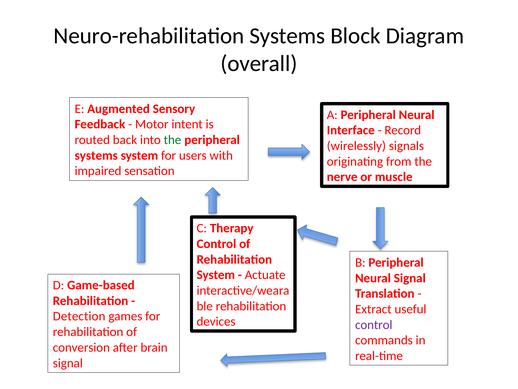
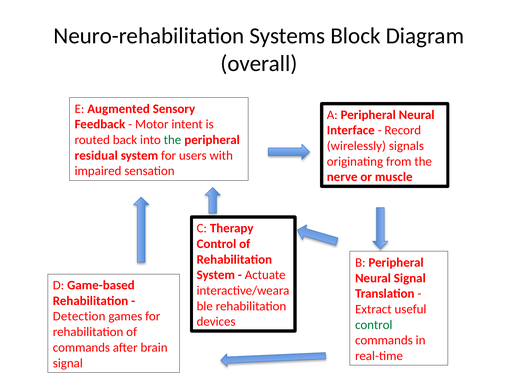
systems: systems -> residual (96, 155)
control colour: purple -> green (374, 324)
conversion: conversion -> commands (81, 347)
